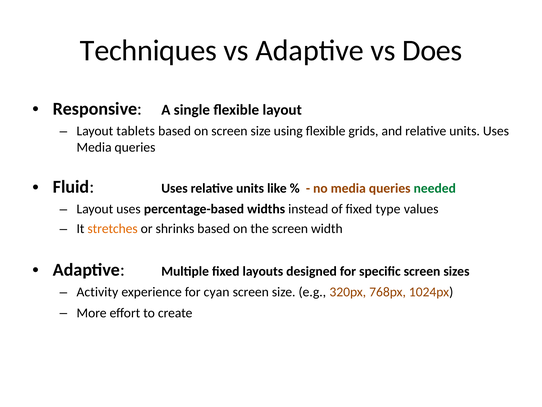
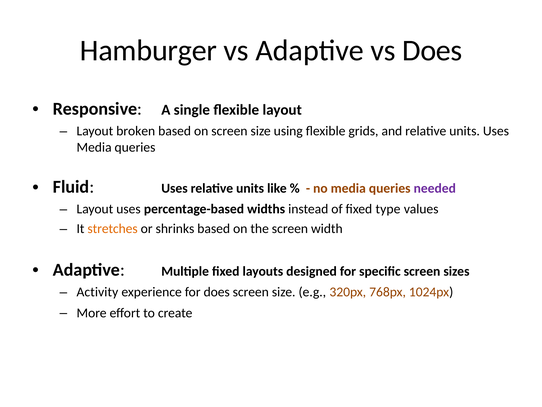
Techniques: Techniques -> Hamburger (148, 50)
tablets: tablets -> broken (136, 131)
needed colour: green -> purple (435, 188)
for cyan: cyan -> does (217, 292)
